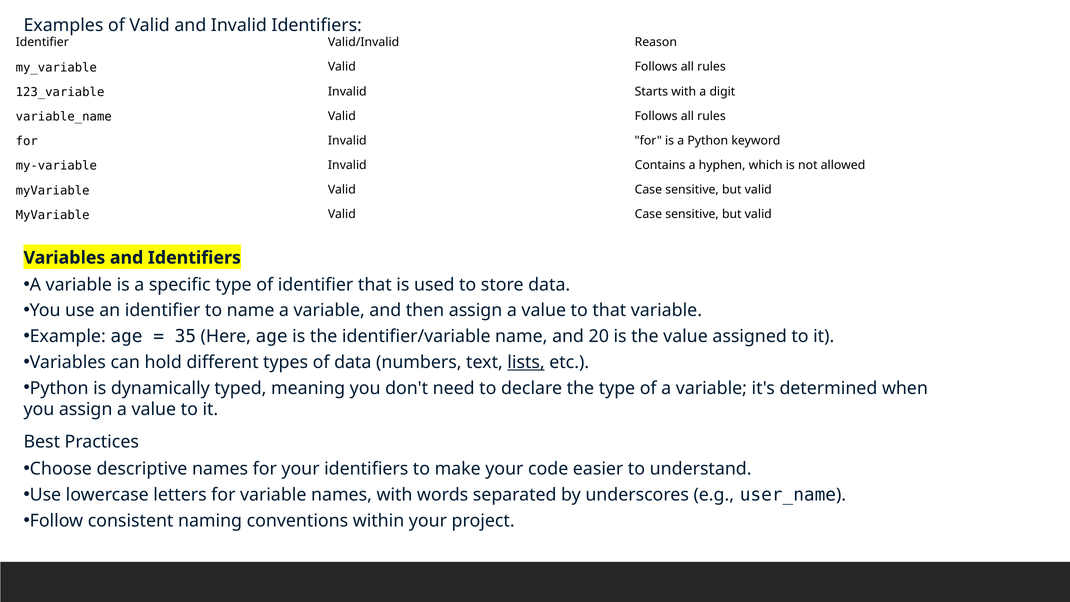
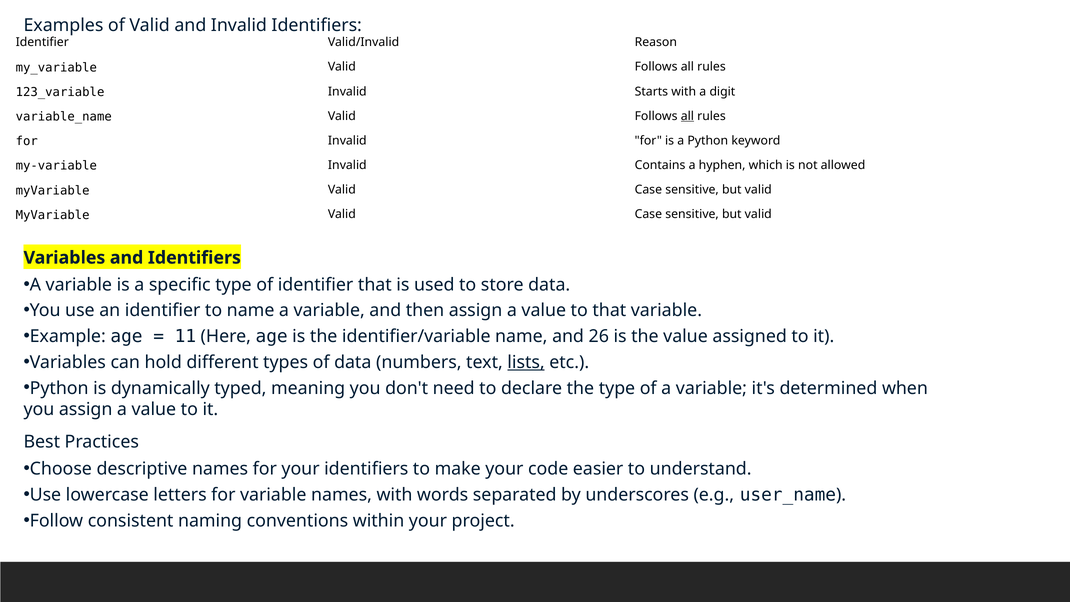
all underline: none -> present (687, 116)
35: 35 -> 11 (185, 336)
20: 20 -> 26 (599, 336)
